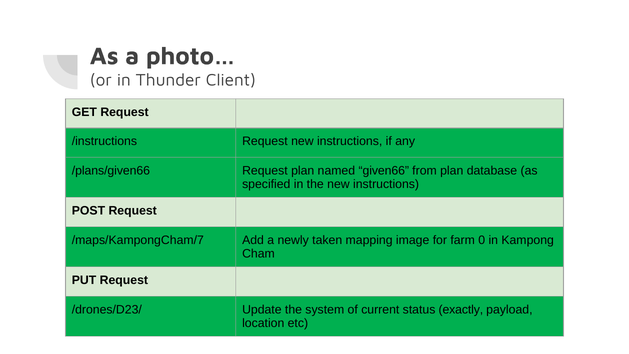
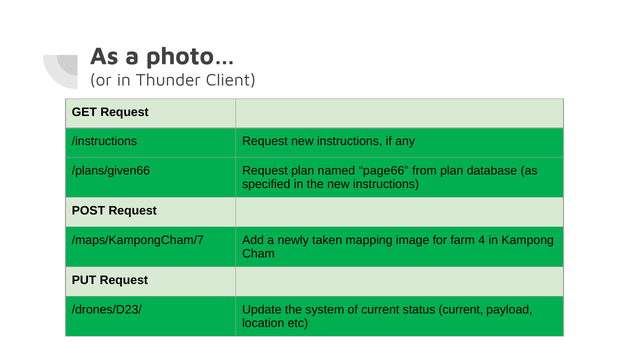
given66: given66 -> page66 (384, 171)
0: 0 -> 4 (482, 240)
status exactly: exactly -> current (461, 309)
